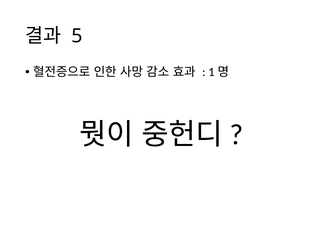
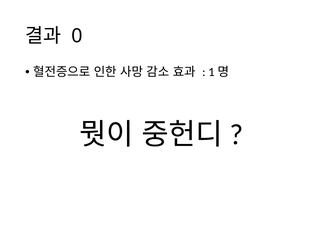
5: 5 -> 0 (77, 36)
